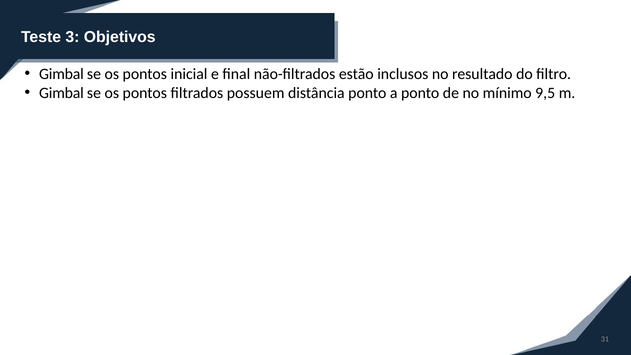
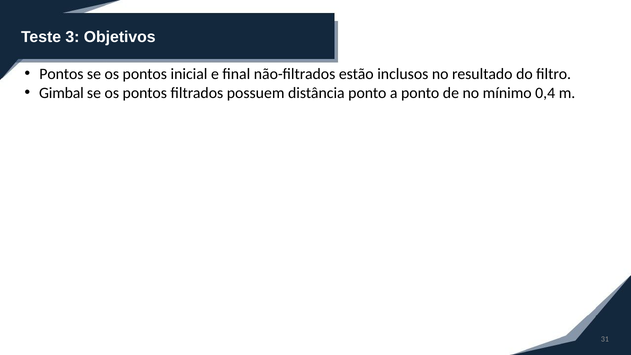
Gimbal: Gimbal -> Pontos (61, 74)
9,5: 9,5 -> 0,4 (545, 93)
